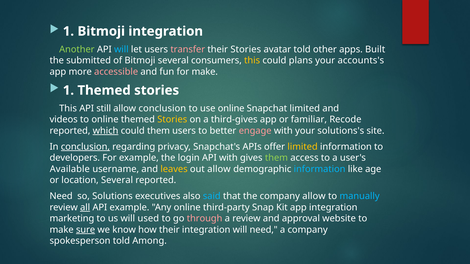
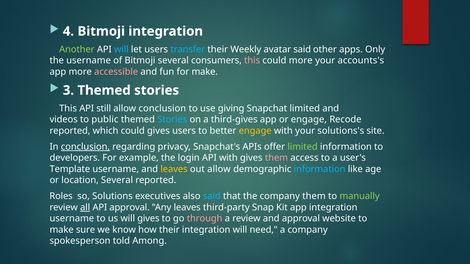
1: 1 -> 4 (68, 31)
transfer colour: pink -> light blue (188, 49)
their Stories: Stories -> Weekly (246, 49)
avatar told: told -> said (302, 49)
Built: Built -> Only (375, 49)
the submitted: submitted -> username (89, 61)
this colour: yellow -> pink (252, 61)
could plans: plans -> more (301, 61)
1: 1 -> 3 (68, 90)
use online: online -> giving (231, 109)
to online: online -> public (105, 120)
Stories colour: yellow -> light blue (172, 120)
or familiar: familiar -> engage (309, 120)
which underline: present -> none (106, 131)
could them: them -> gives (158, 131)
engage colour: pink -> yellow (255, 131)
limited colour: yellow -> light green (303, 147)
them colour: light green -> pink (276, 158)
Available: Available -> Template (70, 169)
Need: Need -> Roles (61, 196)
company allow: allow -> them (314, 196)
manually colour: light blue -> light green (360, 196)
API example: example -> approval (130, 208)
Any online: online -> leaves (187, 208)
marketing: marketing -> username (72, 219)
will used: used -> gives (148, 219)
sure underline: present -> none (86, 230)
